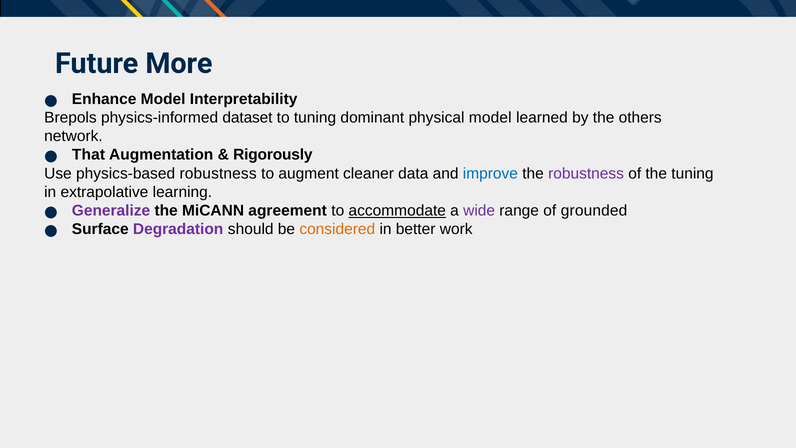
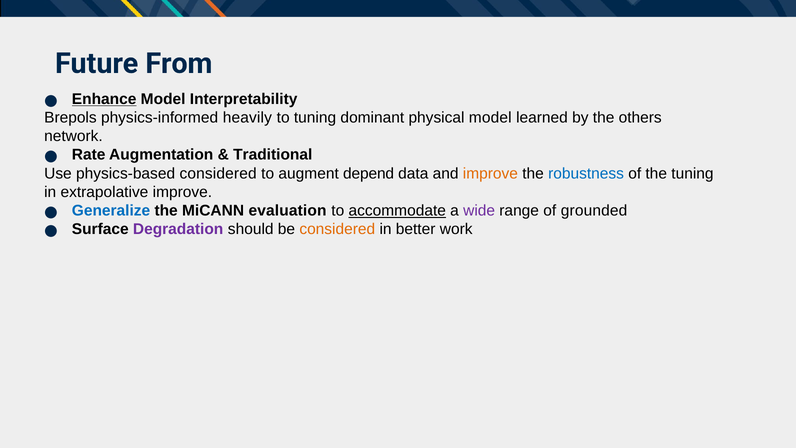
More: More -> From (179, 63)
Enhance underline: none -> present (104, 99)
dataset: dataset -> heavily (247, 118)
That: That -> Rate (89, 155)
Rigorously: Rigorously -> Traditional (273, 155)
physics-based robustness: robustness -> considered (218, 173)
cleaner: cleaner -> depend (369, 173)
improve colour: blue -> orange (490, 173)
robustness colour: purple -> blue (586, 173)
extrapolative learning: learning -> improve (182, 192)
Generalize colour: purple -> blue (111, 211)
agreement: agreement -> evaluation (288, 211)
